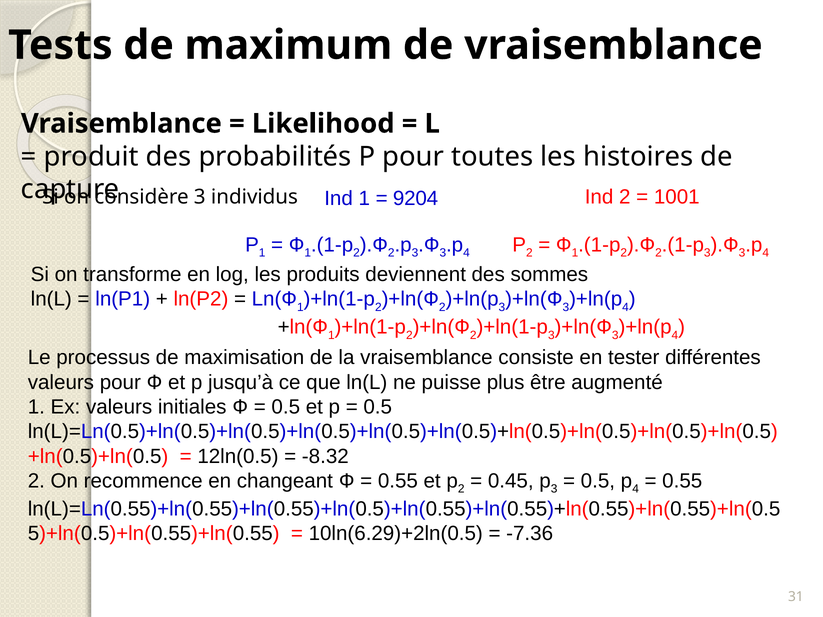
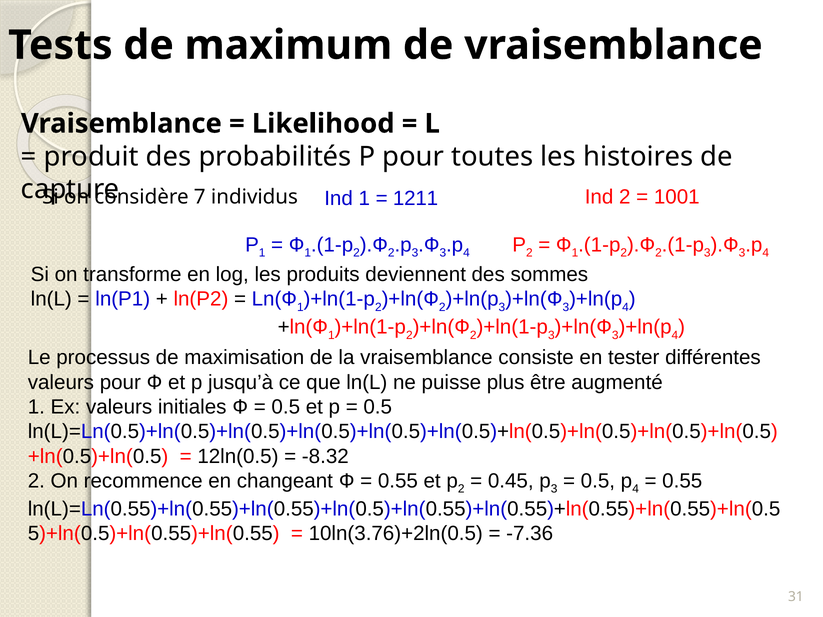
considère 3: 3 -> 7 (200, 197)
9204: 9204 -> 1211 (416, 198)
10ln(6.29)+2ln(0.5: 10ln(6.29)+2ln(0.5 -> 10ln(3.76)+2ln(0.5 (396, 534)
